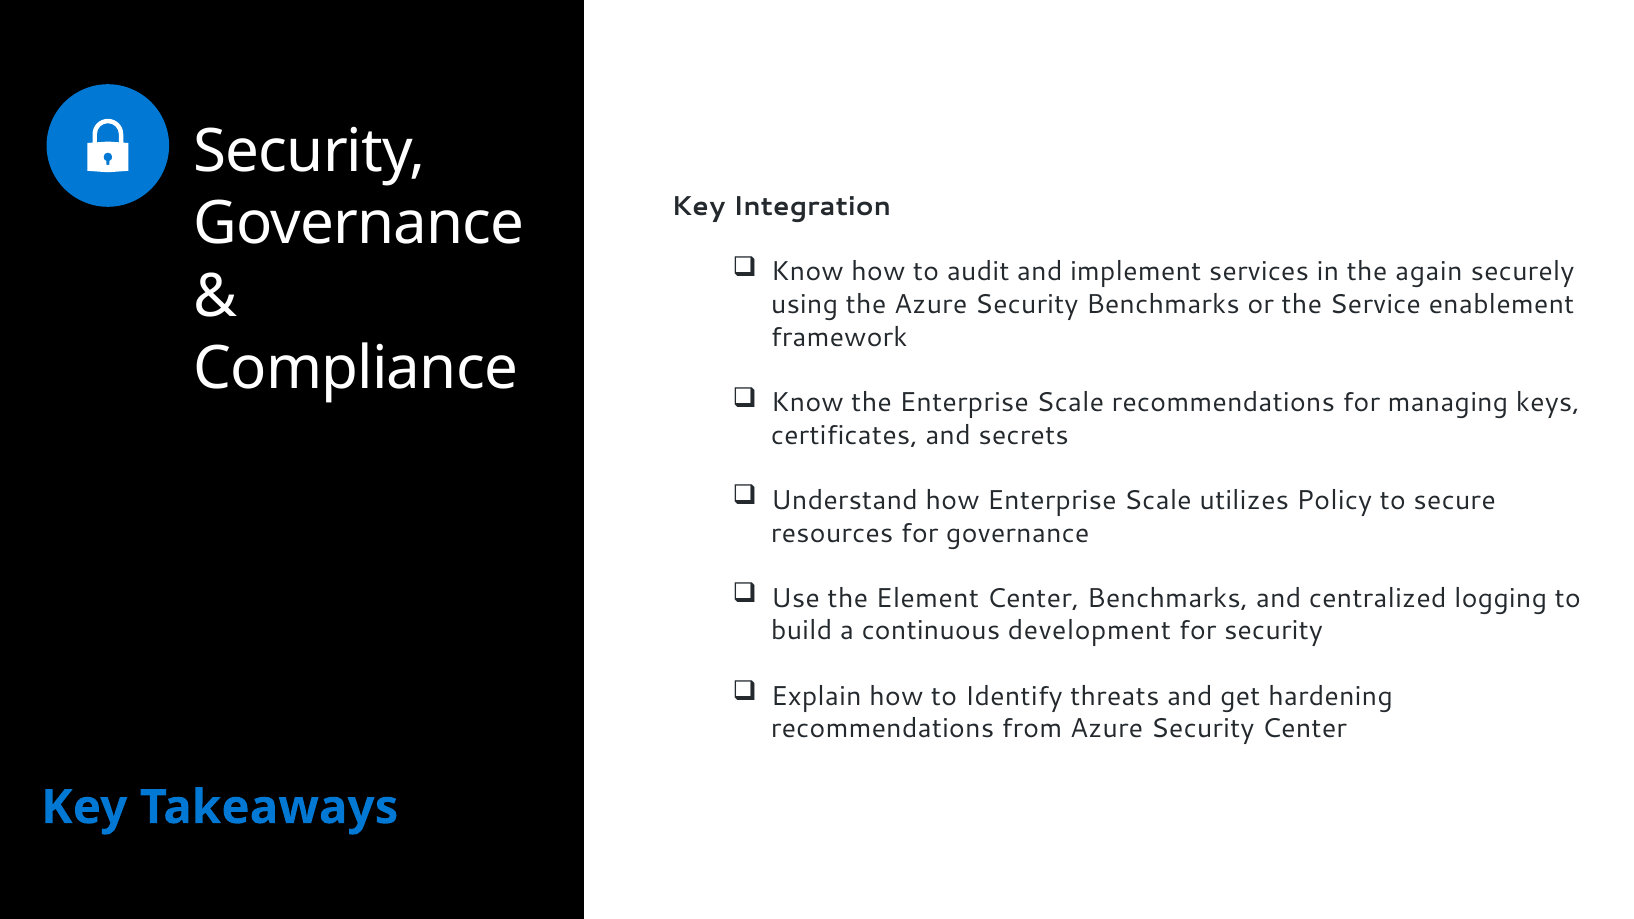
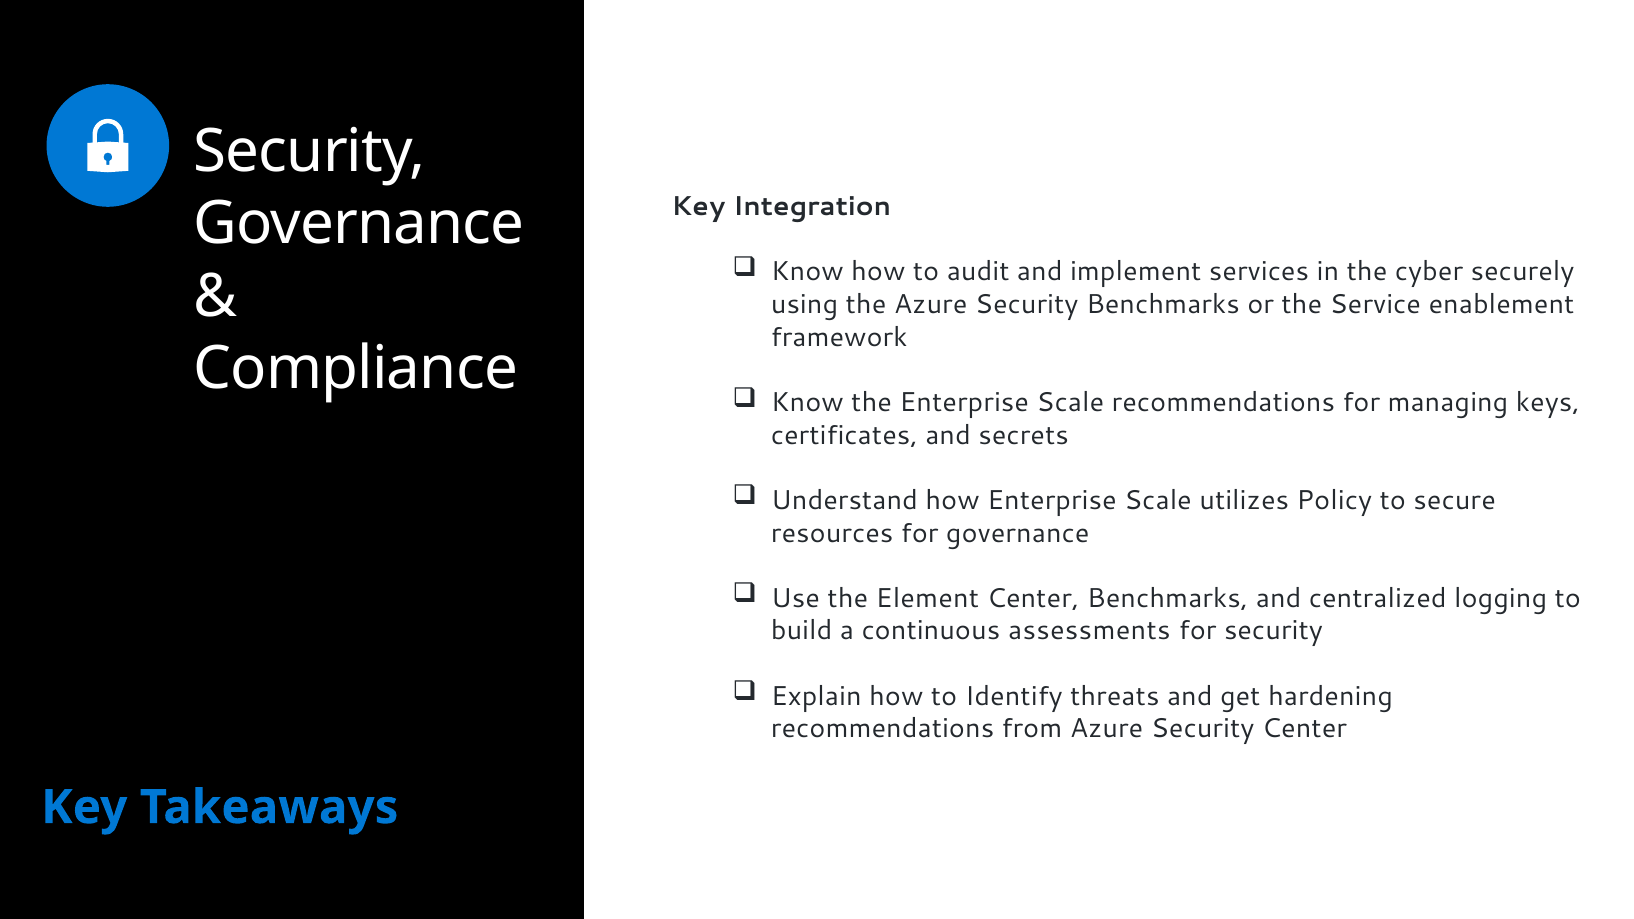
again: again -> cyber (1429, 272)
development: development -> assessments (1089, 631)
